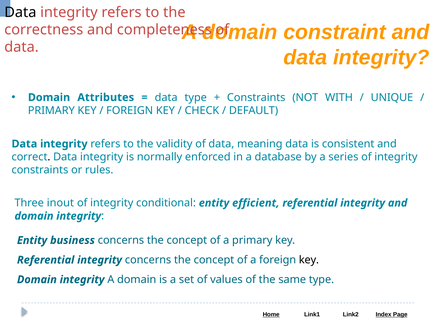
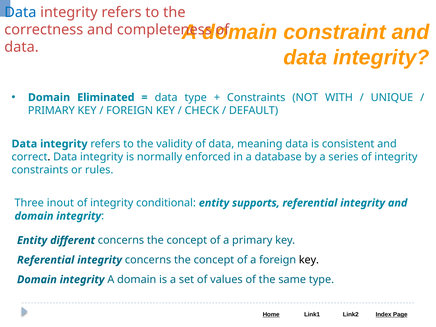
Data colour: black -> blue (20, 12)
Attributes: Attributes -> Eliminated (106, 97)
efficient: efficient -> supports (256, 203)
business: business -> different (73, 240)
